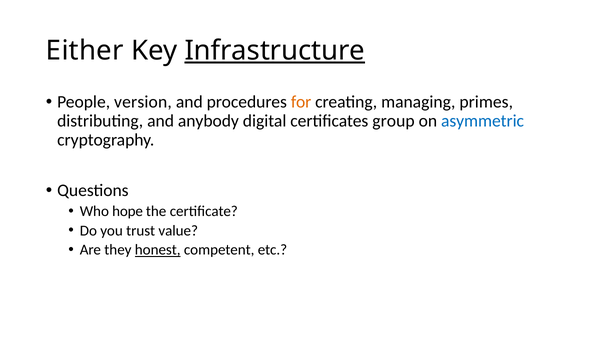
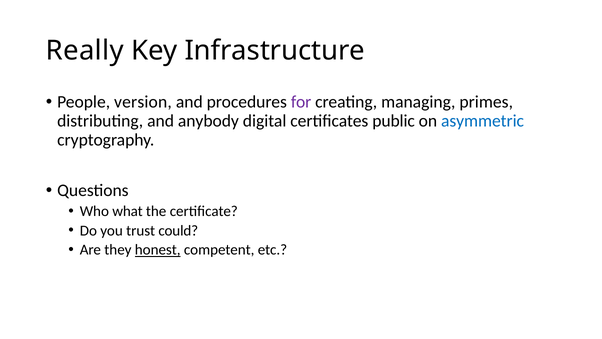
Either: Either -> Really (85, 51)
Infrastructure underline: present -> none (275, 51)
for colour: orange -> purple (301, 102)
group: group -> public (394, 121)
hope: hope -> what (128, 211)
value: value -> could (178, 230)
